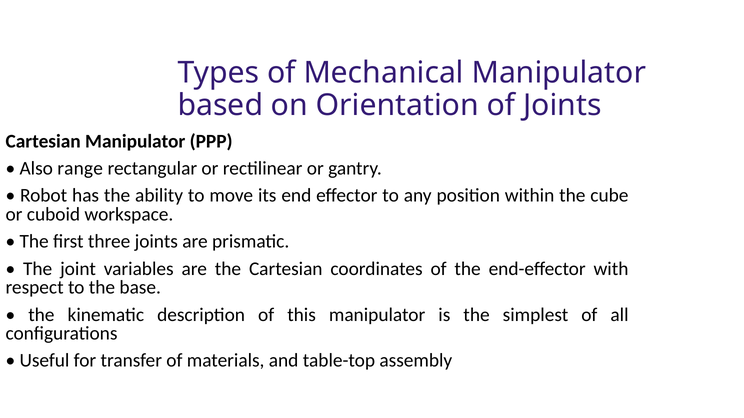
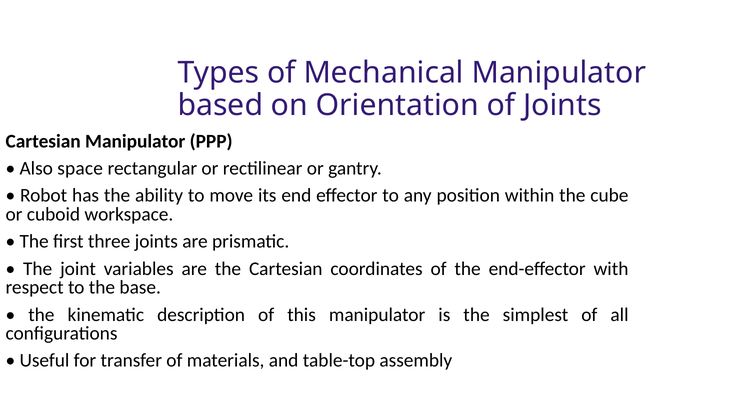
range: range -> space (80, 169)
